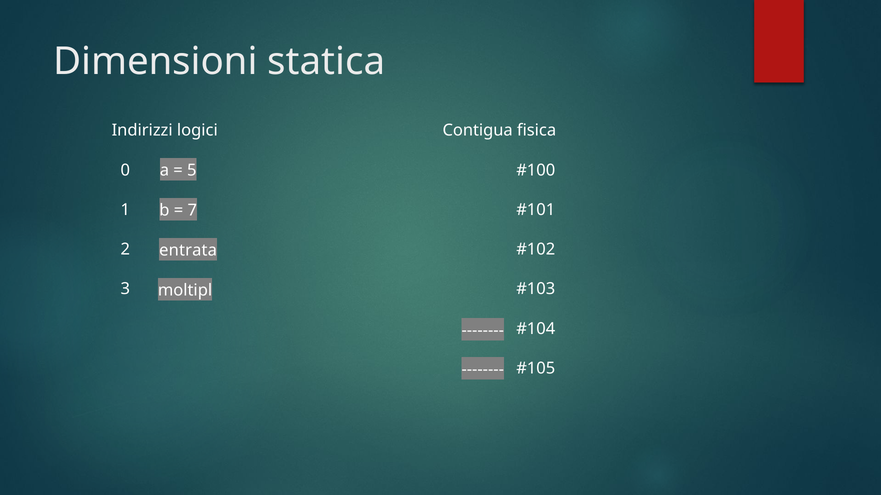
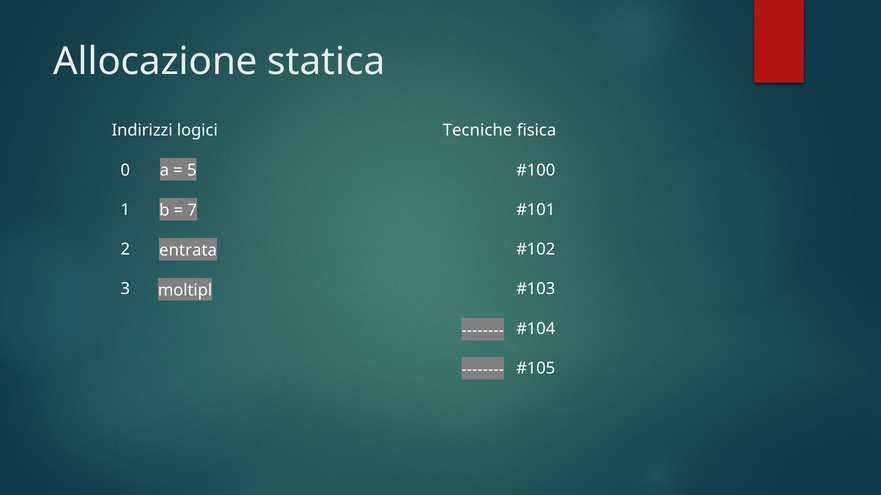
Dimensioni: Dimensioni -> Allocazione (155, 62)
Contigua: Contigua -> Tecniche (478, 130)
